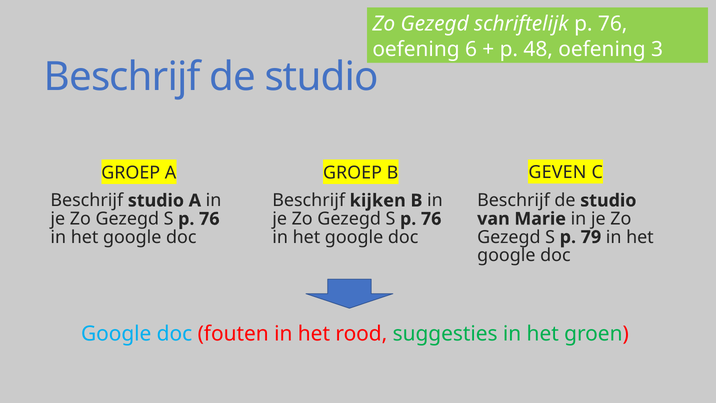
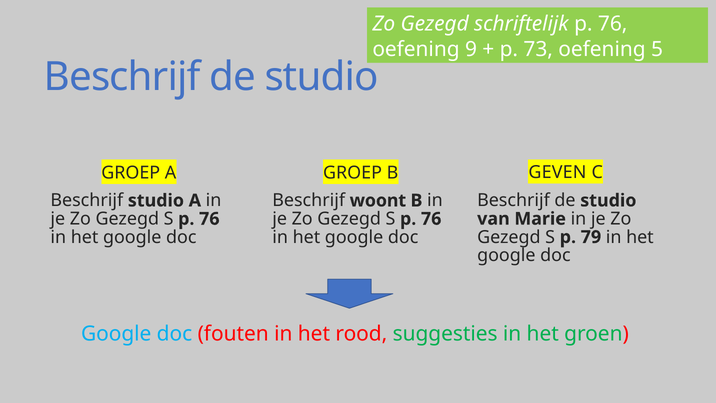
6: 6 -> 9 (471, 49)
48: 48 -> 73 (538, 49)
3: 3 -> 5 (657, 49)
kijken: kijken -> woont (378, 200)
